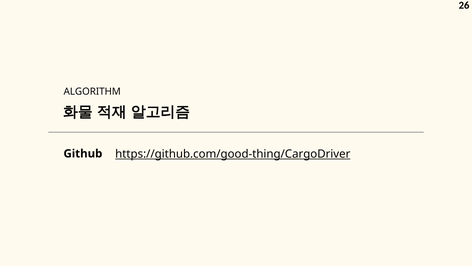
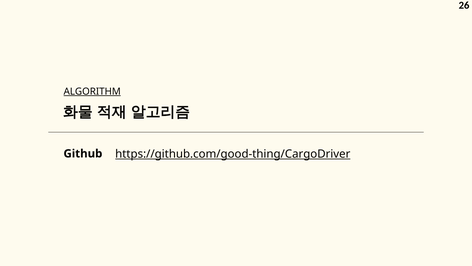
ALGORITHM underline: none -> present (92, 91)
